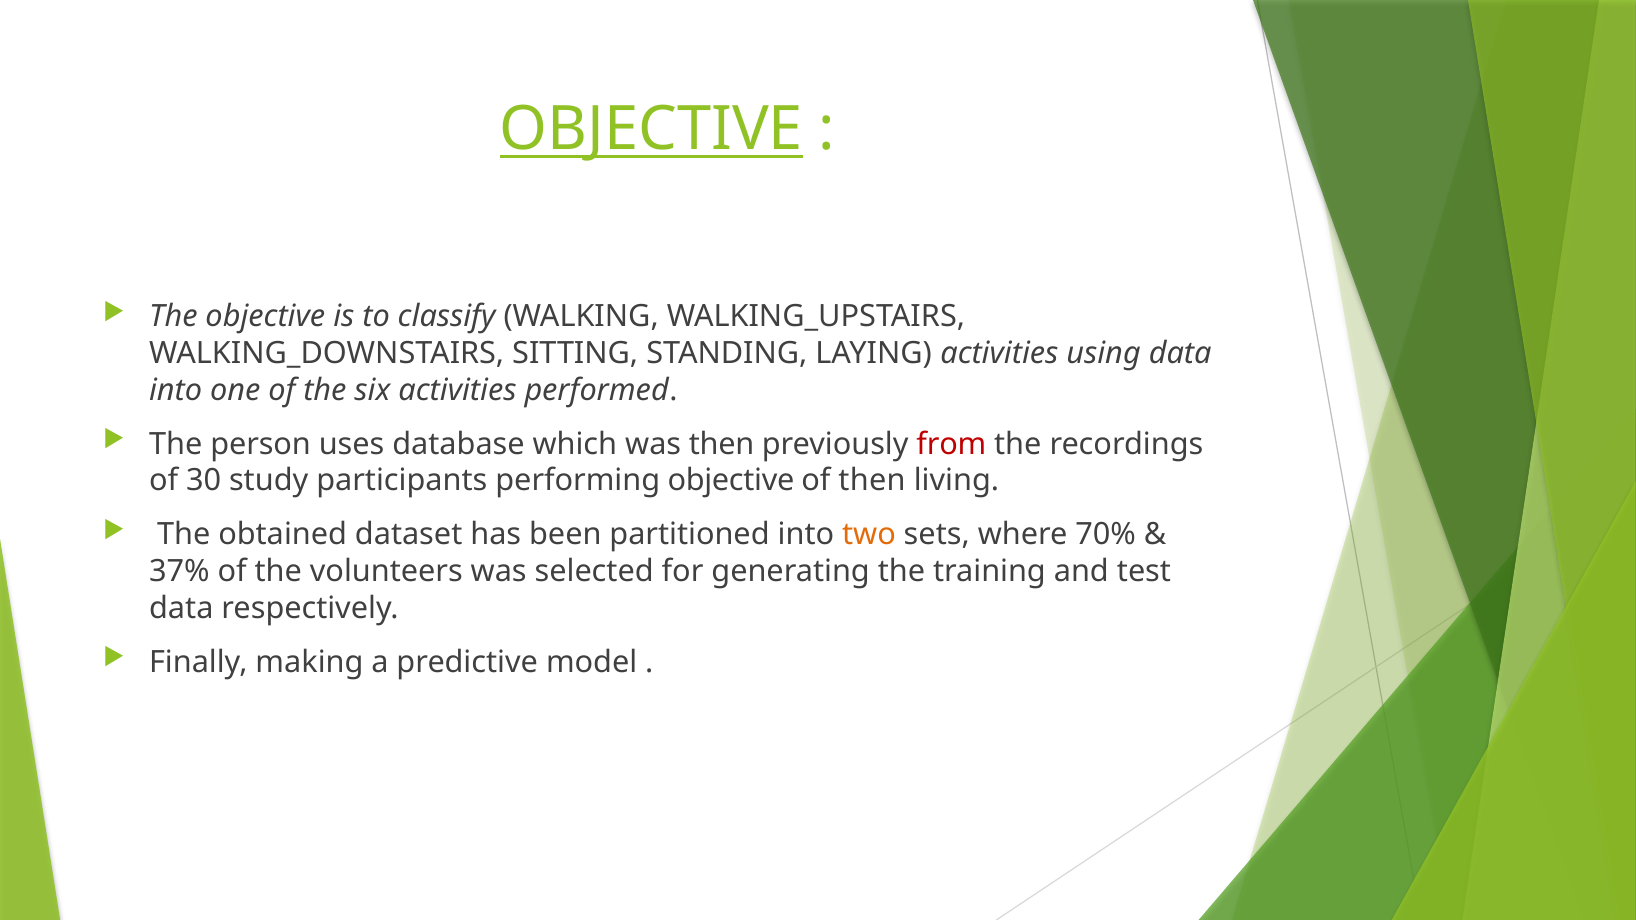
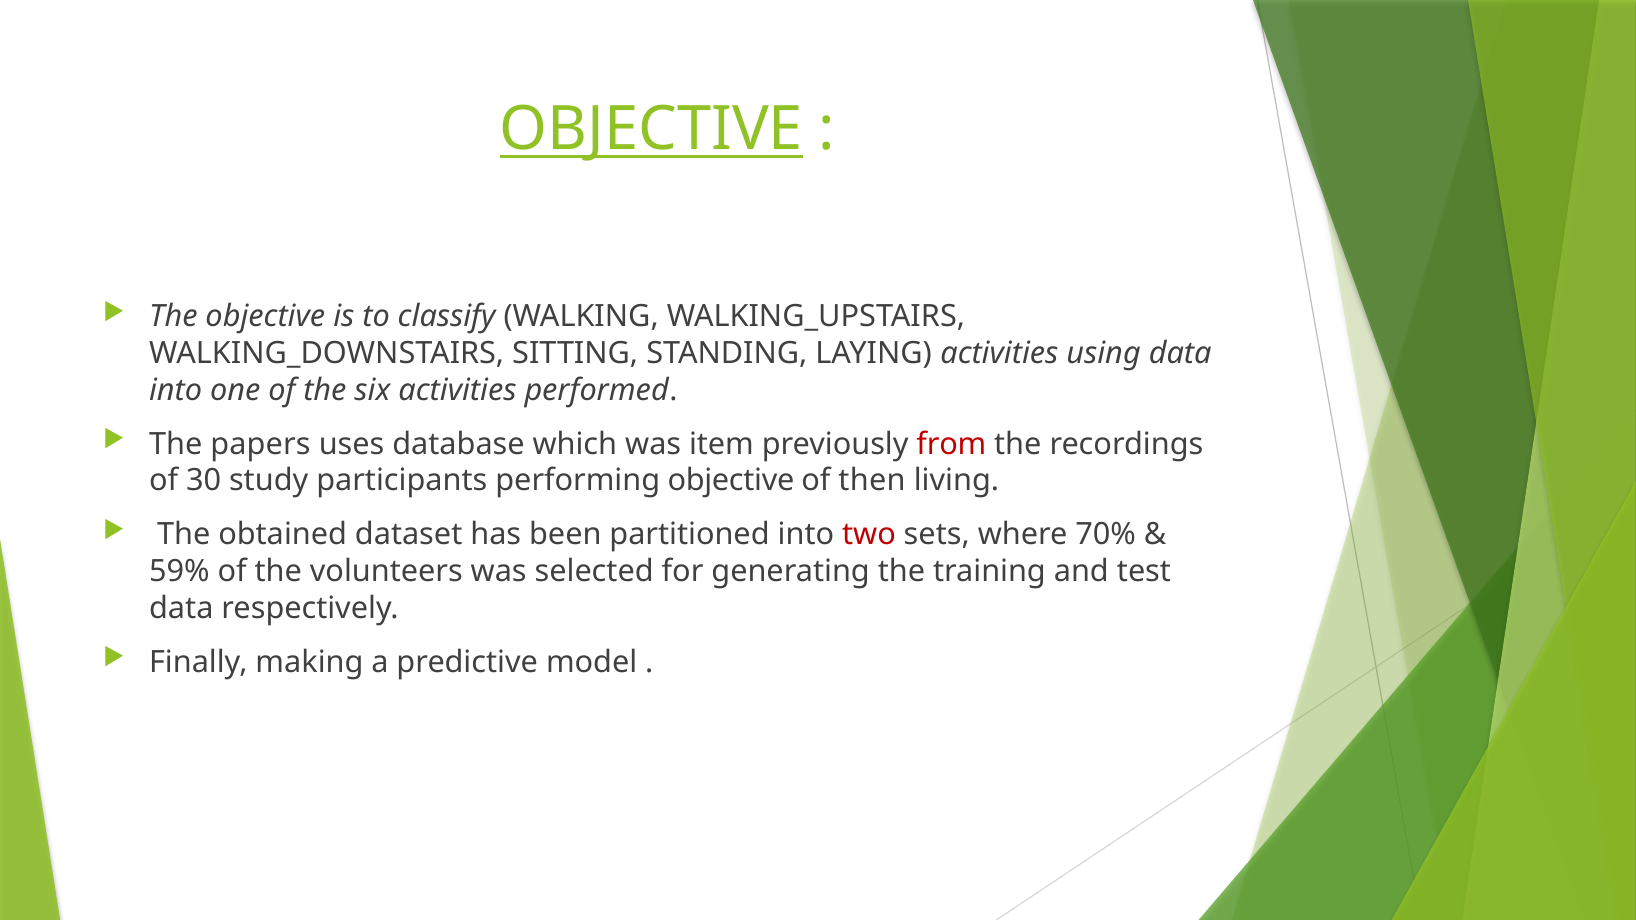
person: person -> papers (260, 444)
was then: then -> item (721, 444)
two colour: orange -> red (869, 535)
37%: 37% -> 59% (179, 572)
